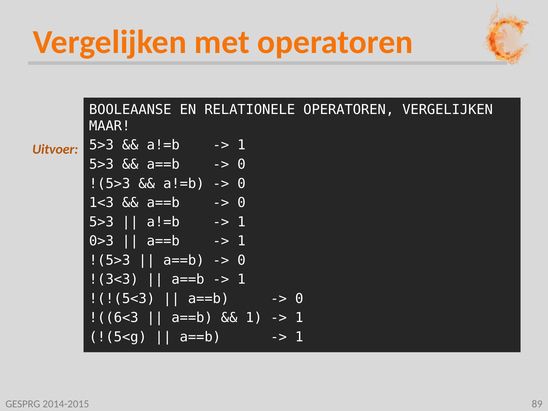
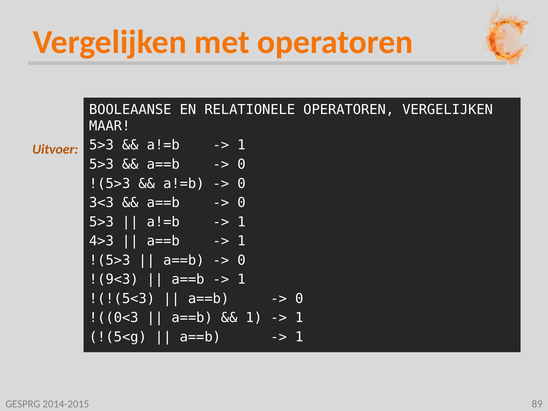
1<3: 1<3 -> 3<3 (101, 203)
0>3: 0>3 -> 4>3 (101, 241)
!(3<3: !(3<3 -> !(9<3 (114, 279)
!((6<3: !((6<3 -> !((0<3 (114, 318)
